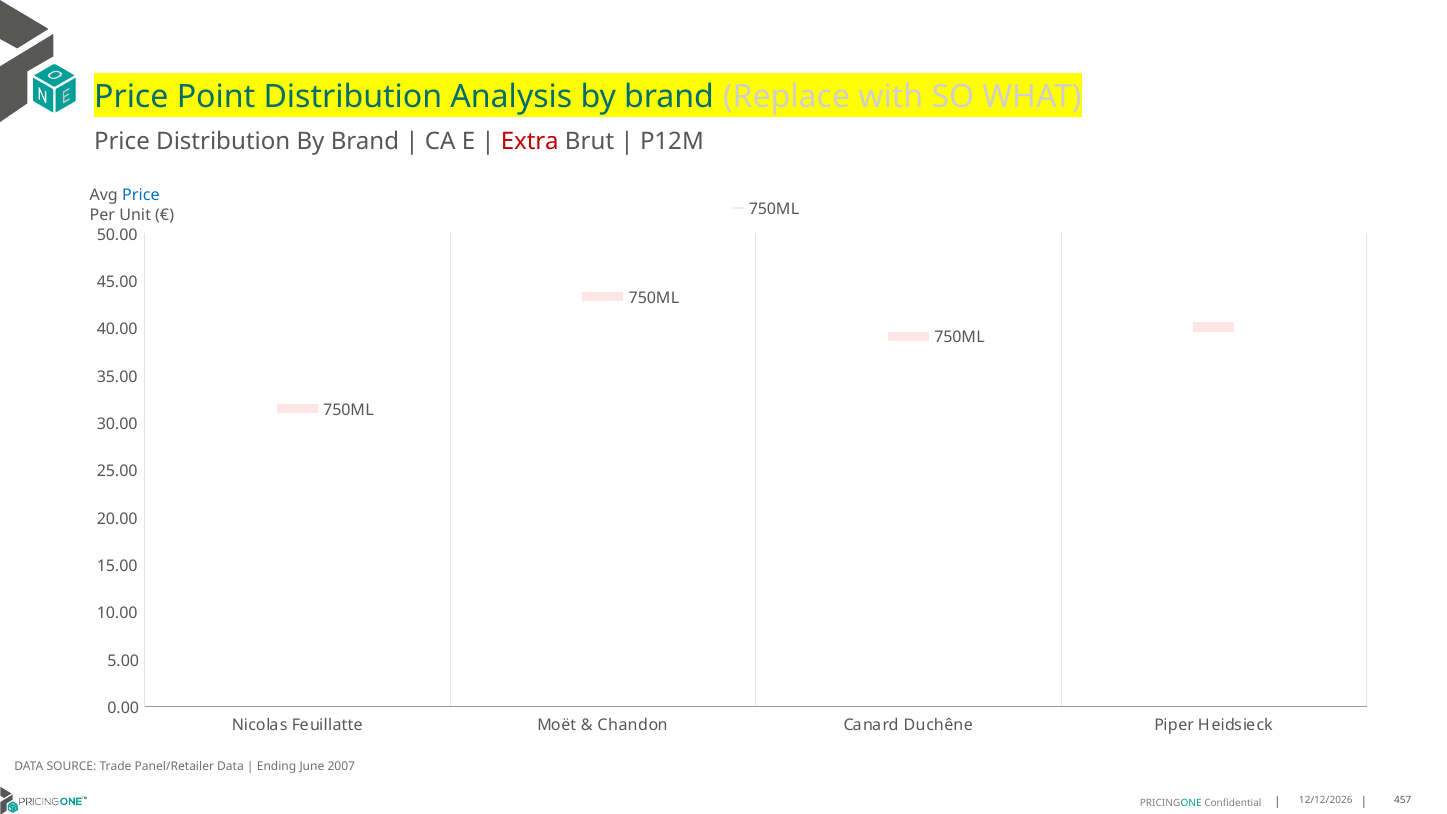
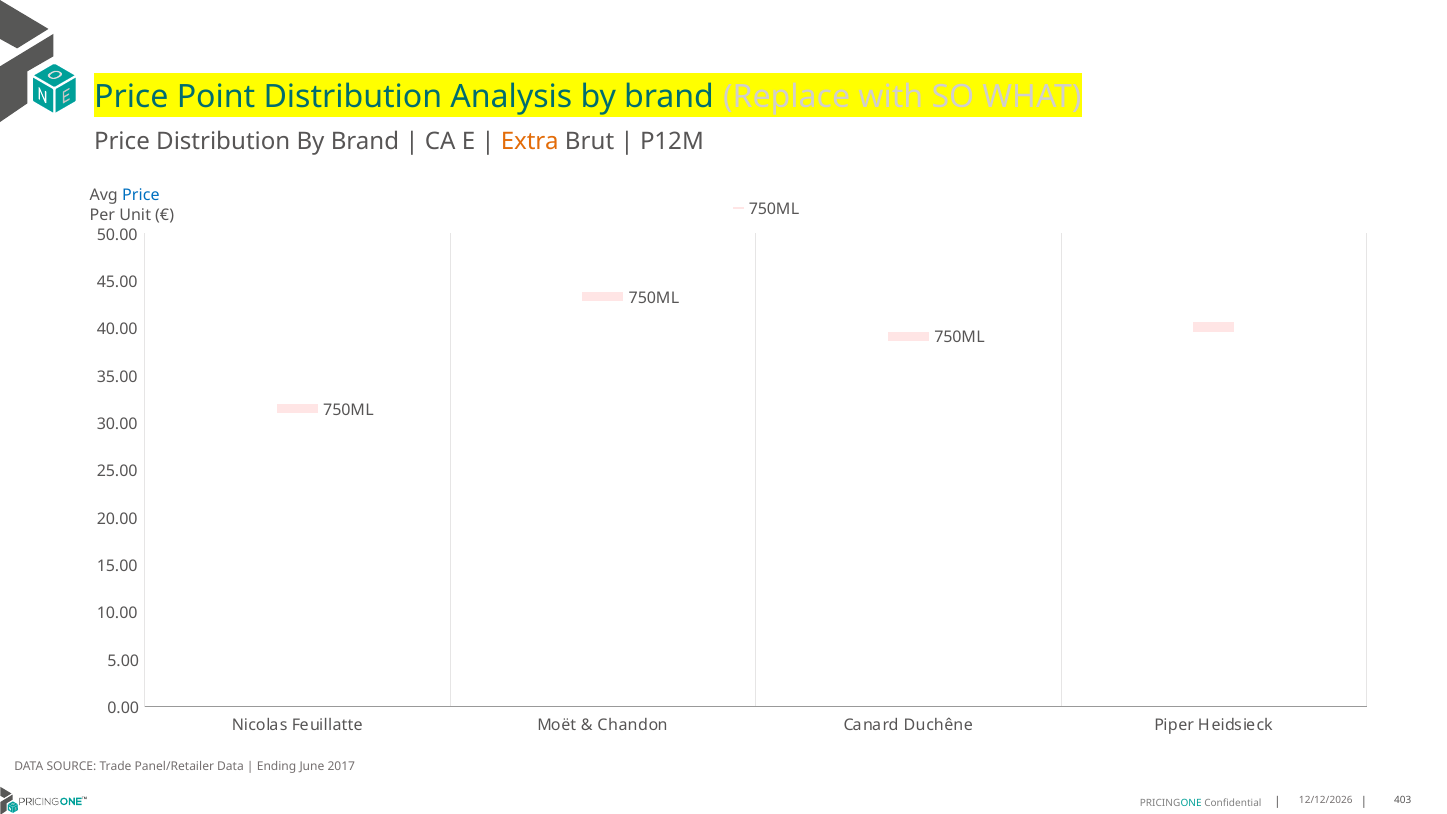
Extra colour: red -> orange (530, 141)
2007: 2007 -> 2017 (341, 767)
457: 457 -> 403 (1403, 800)
